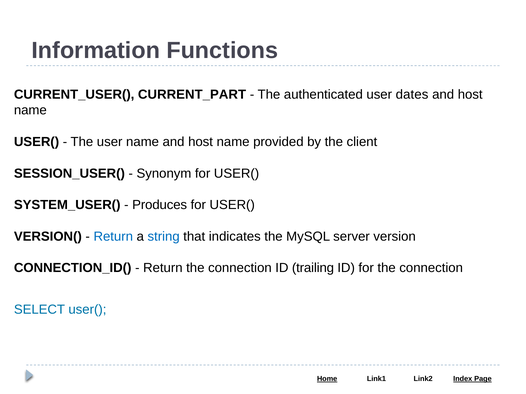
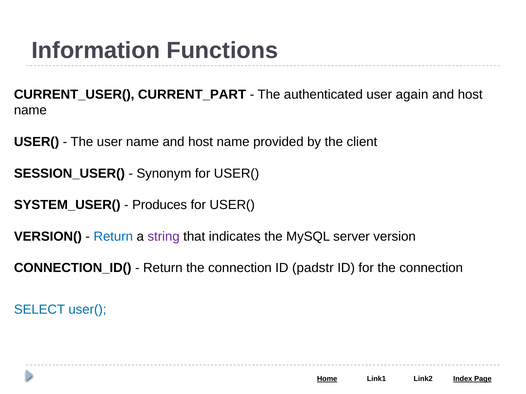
dates: dates -> again (412, 95)
string colour: blue -> purple (164, 237)
trailing: trailing -> padstr (313, 268)
